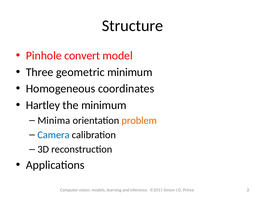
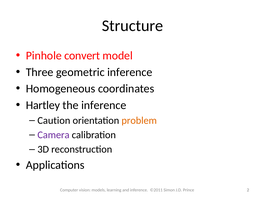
geometric minimum: minimum -> inference (130, 72)
the minimum: minimum -> inference (104, 105)
Minima: Minima -> Caution (54, 120)
Camera colour: blue -> purple (53, 135)
